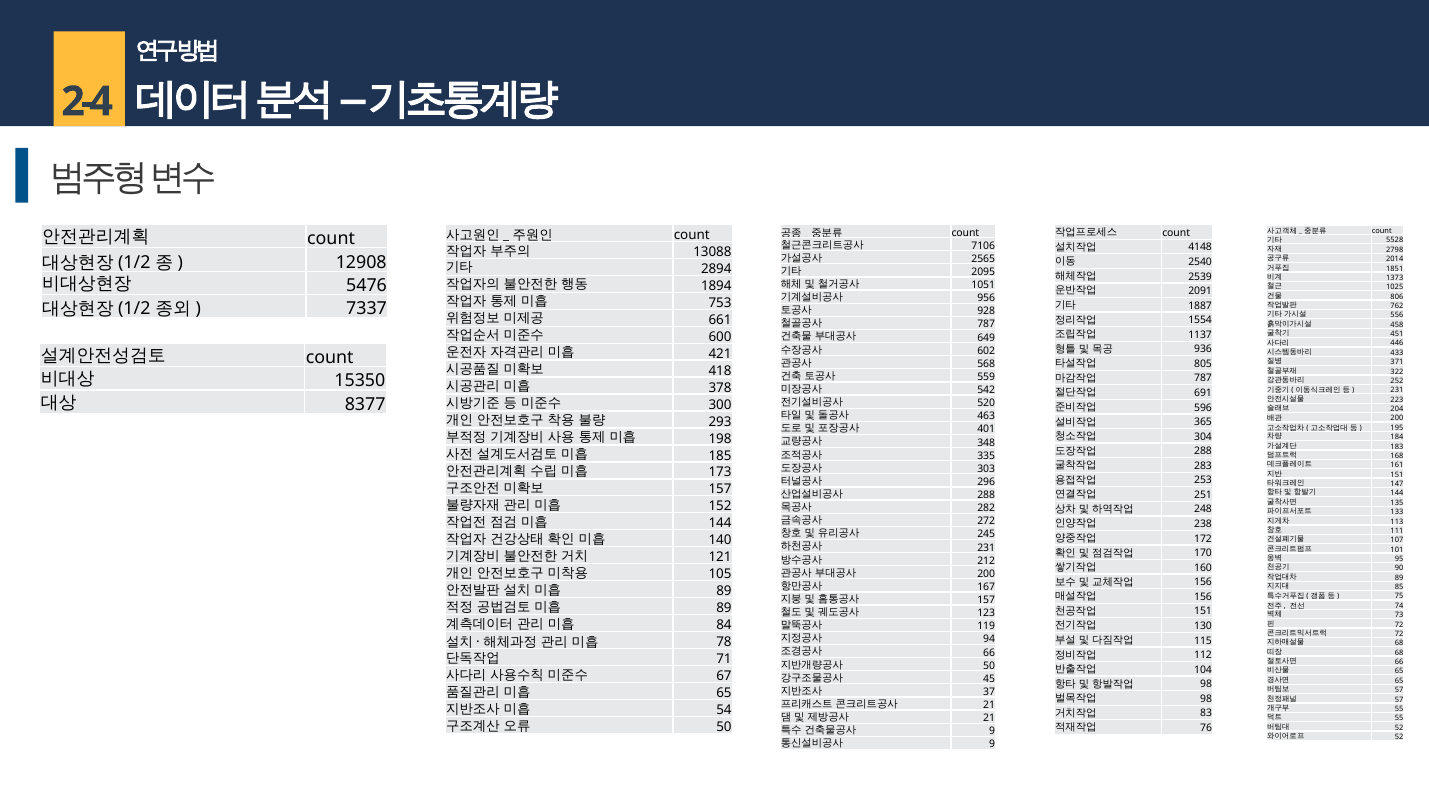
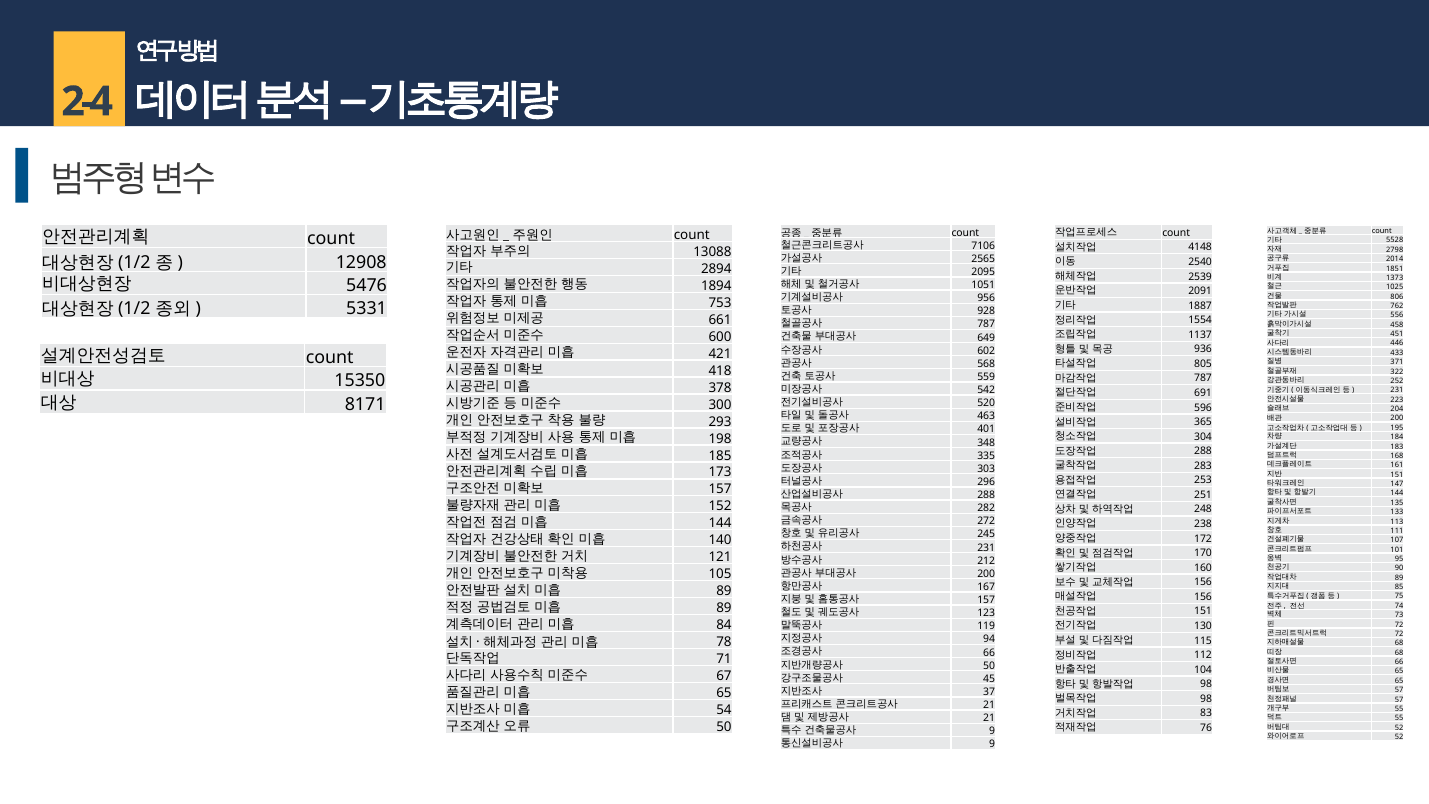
7337: 7337 -> 5331 (367, 309)
8377: 8377 -> 8171 (365, 404)
